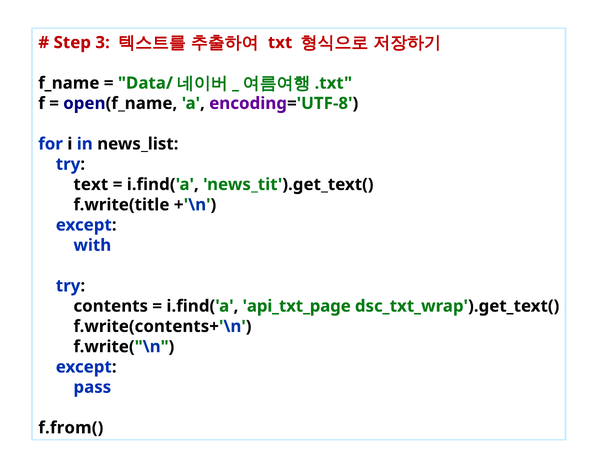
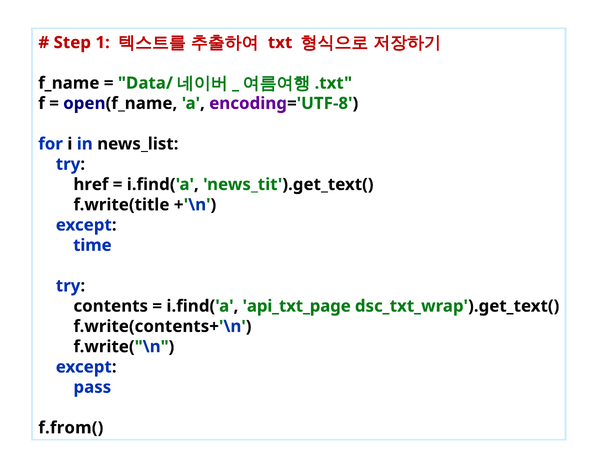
3: 3 -> 1 (103, 43)
text: text -> href (91, 184)
with: with -> time (92, 245)
